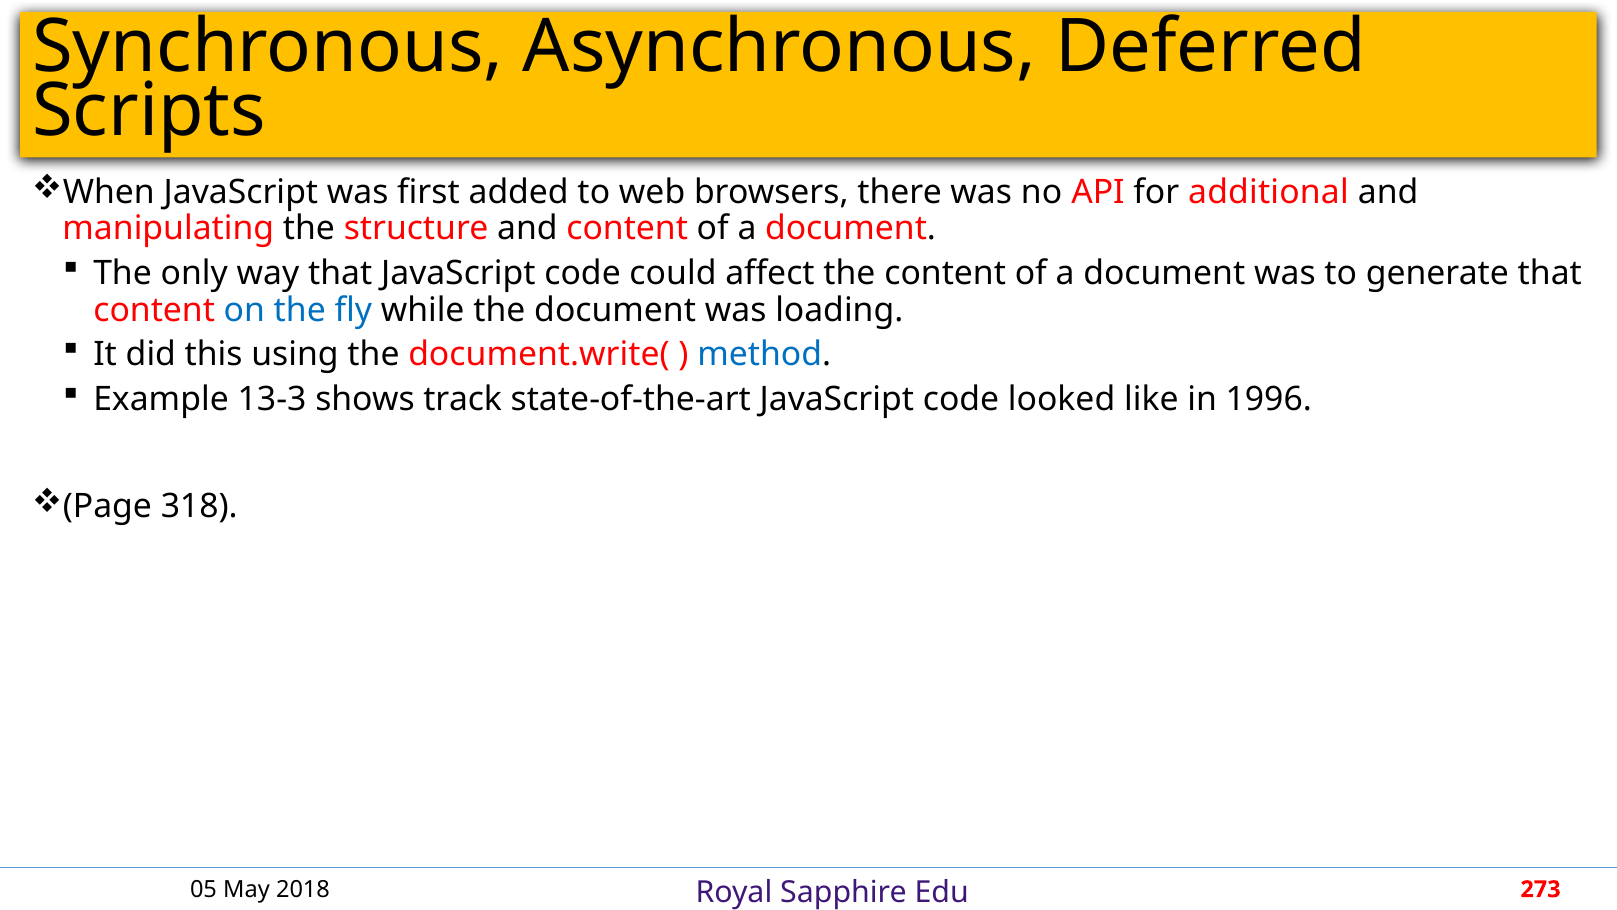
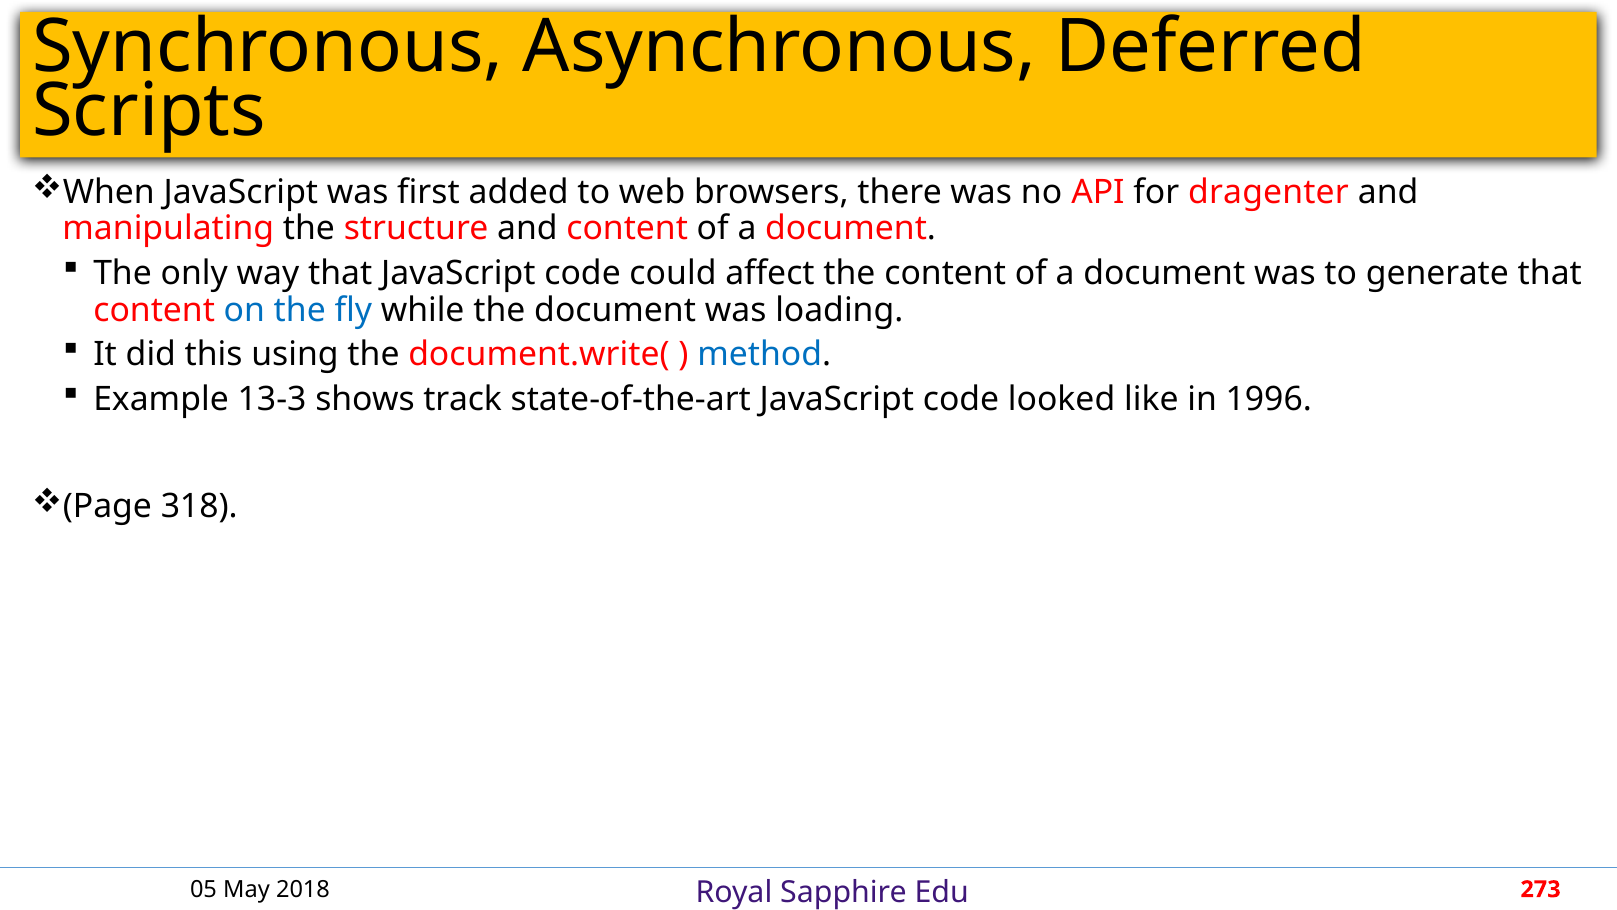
additional: additional -> dragenter (1268, 192)
